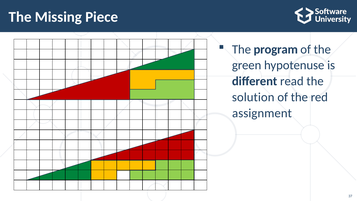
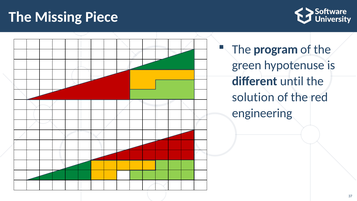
read: read -> until (292, 81)
assignment: assignment -> engineering (262, 113)
